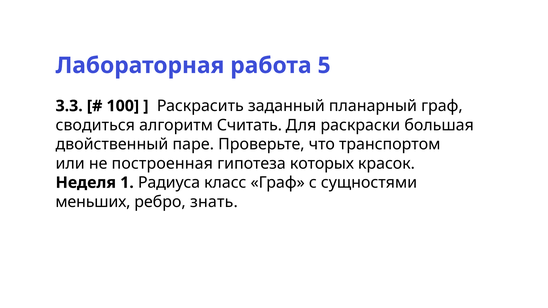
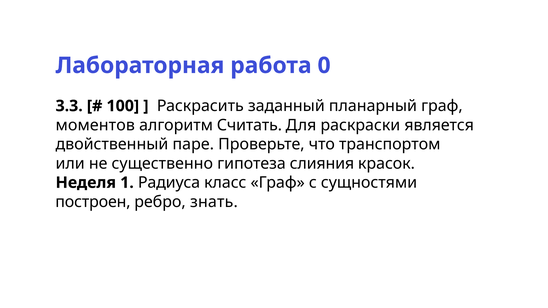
5: 5 -> 0 (324, 66)
сводиться: сводиться -> моментов (95, 125)
большая: большая -> является (439, 125)
построенная: построенная -> существенно (162, 164)
которых: которых -> слияния (322, 164)
меньших: меньших -> построен (93, 202)
